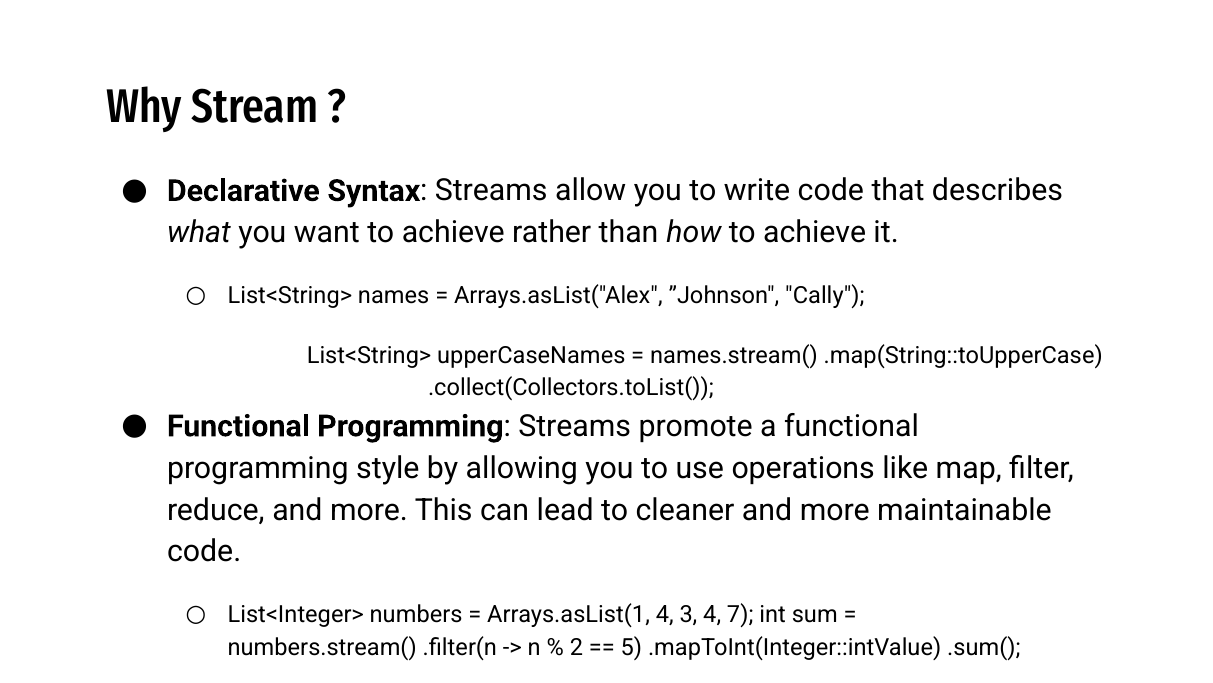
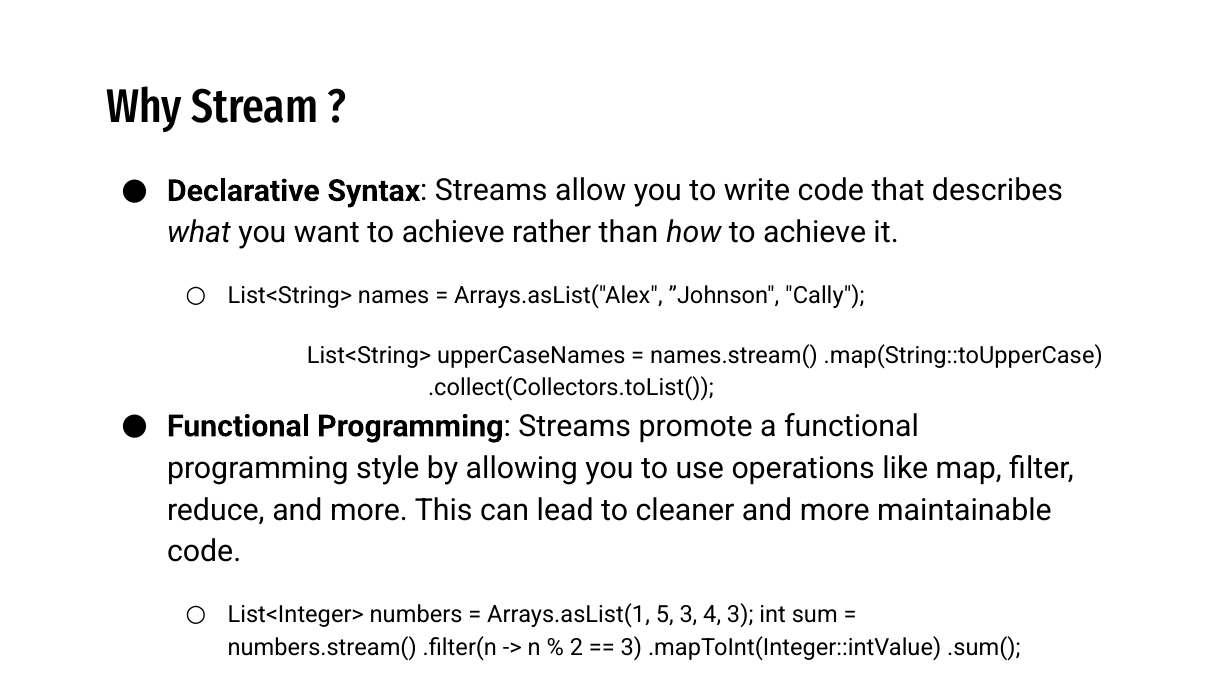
Arrays.asList(1 4: 4 -> 5 (665, 614)
4 7: 7 -> 3 (740, 614)
5: 5 -> 3 (631, 647)
